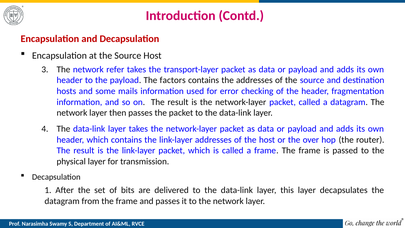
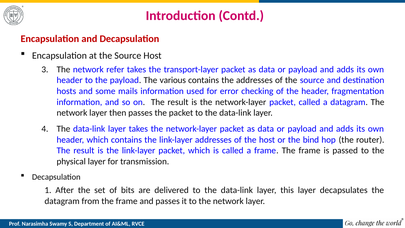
factors: factors -> various (173, 80)
over: over -> bind (311, 140)
